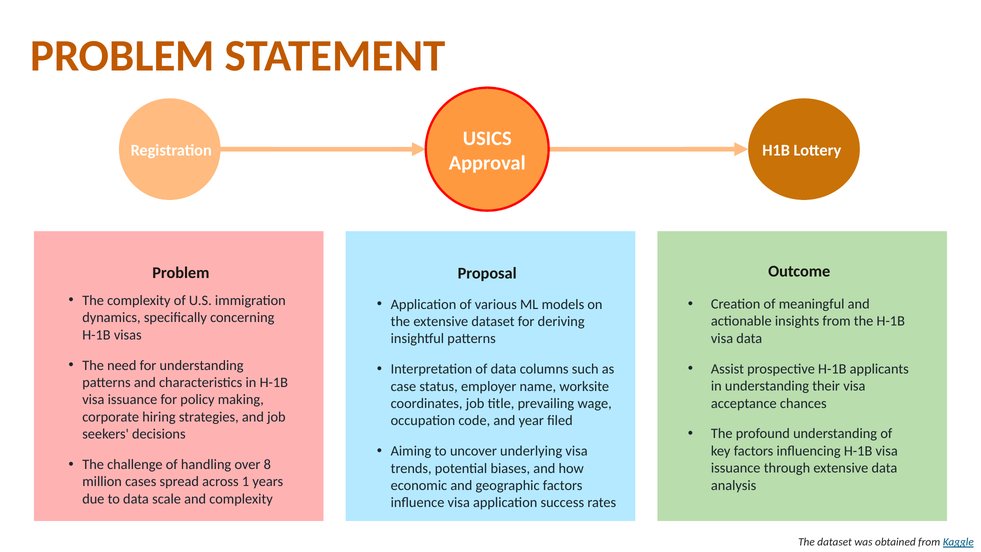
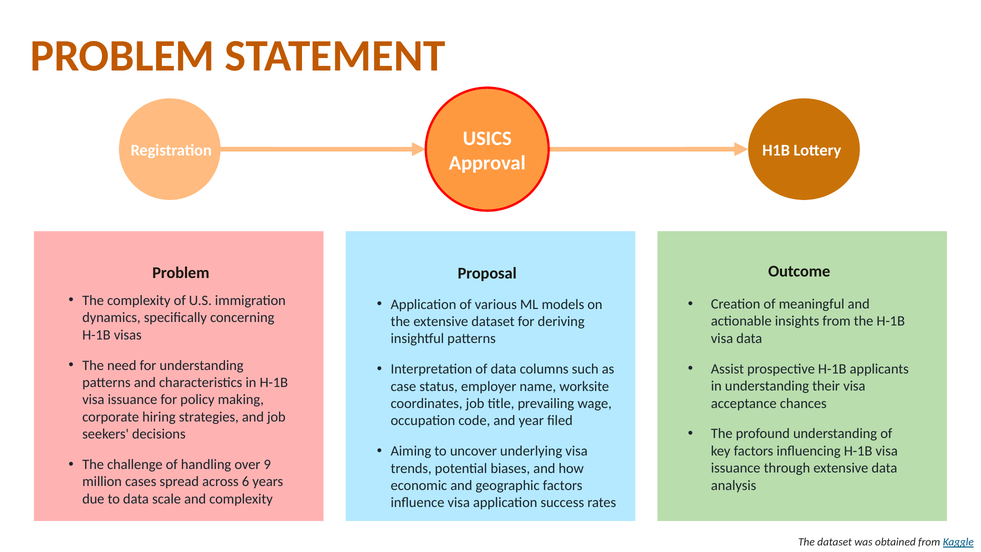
8: 8 -> 9 (267, 464)
1: 1 -> 6 (246, 482)
